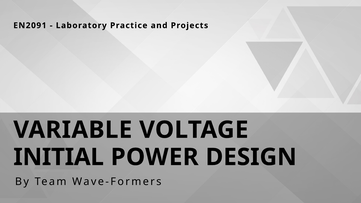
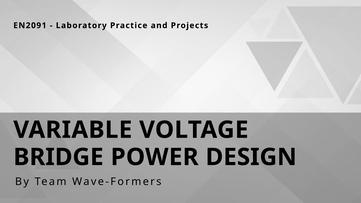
INITIAL: INITIAL -> BRIDGE (58, 157)
